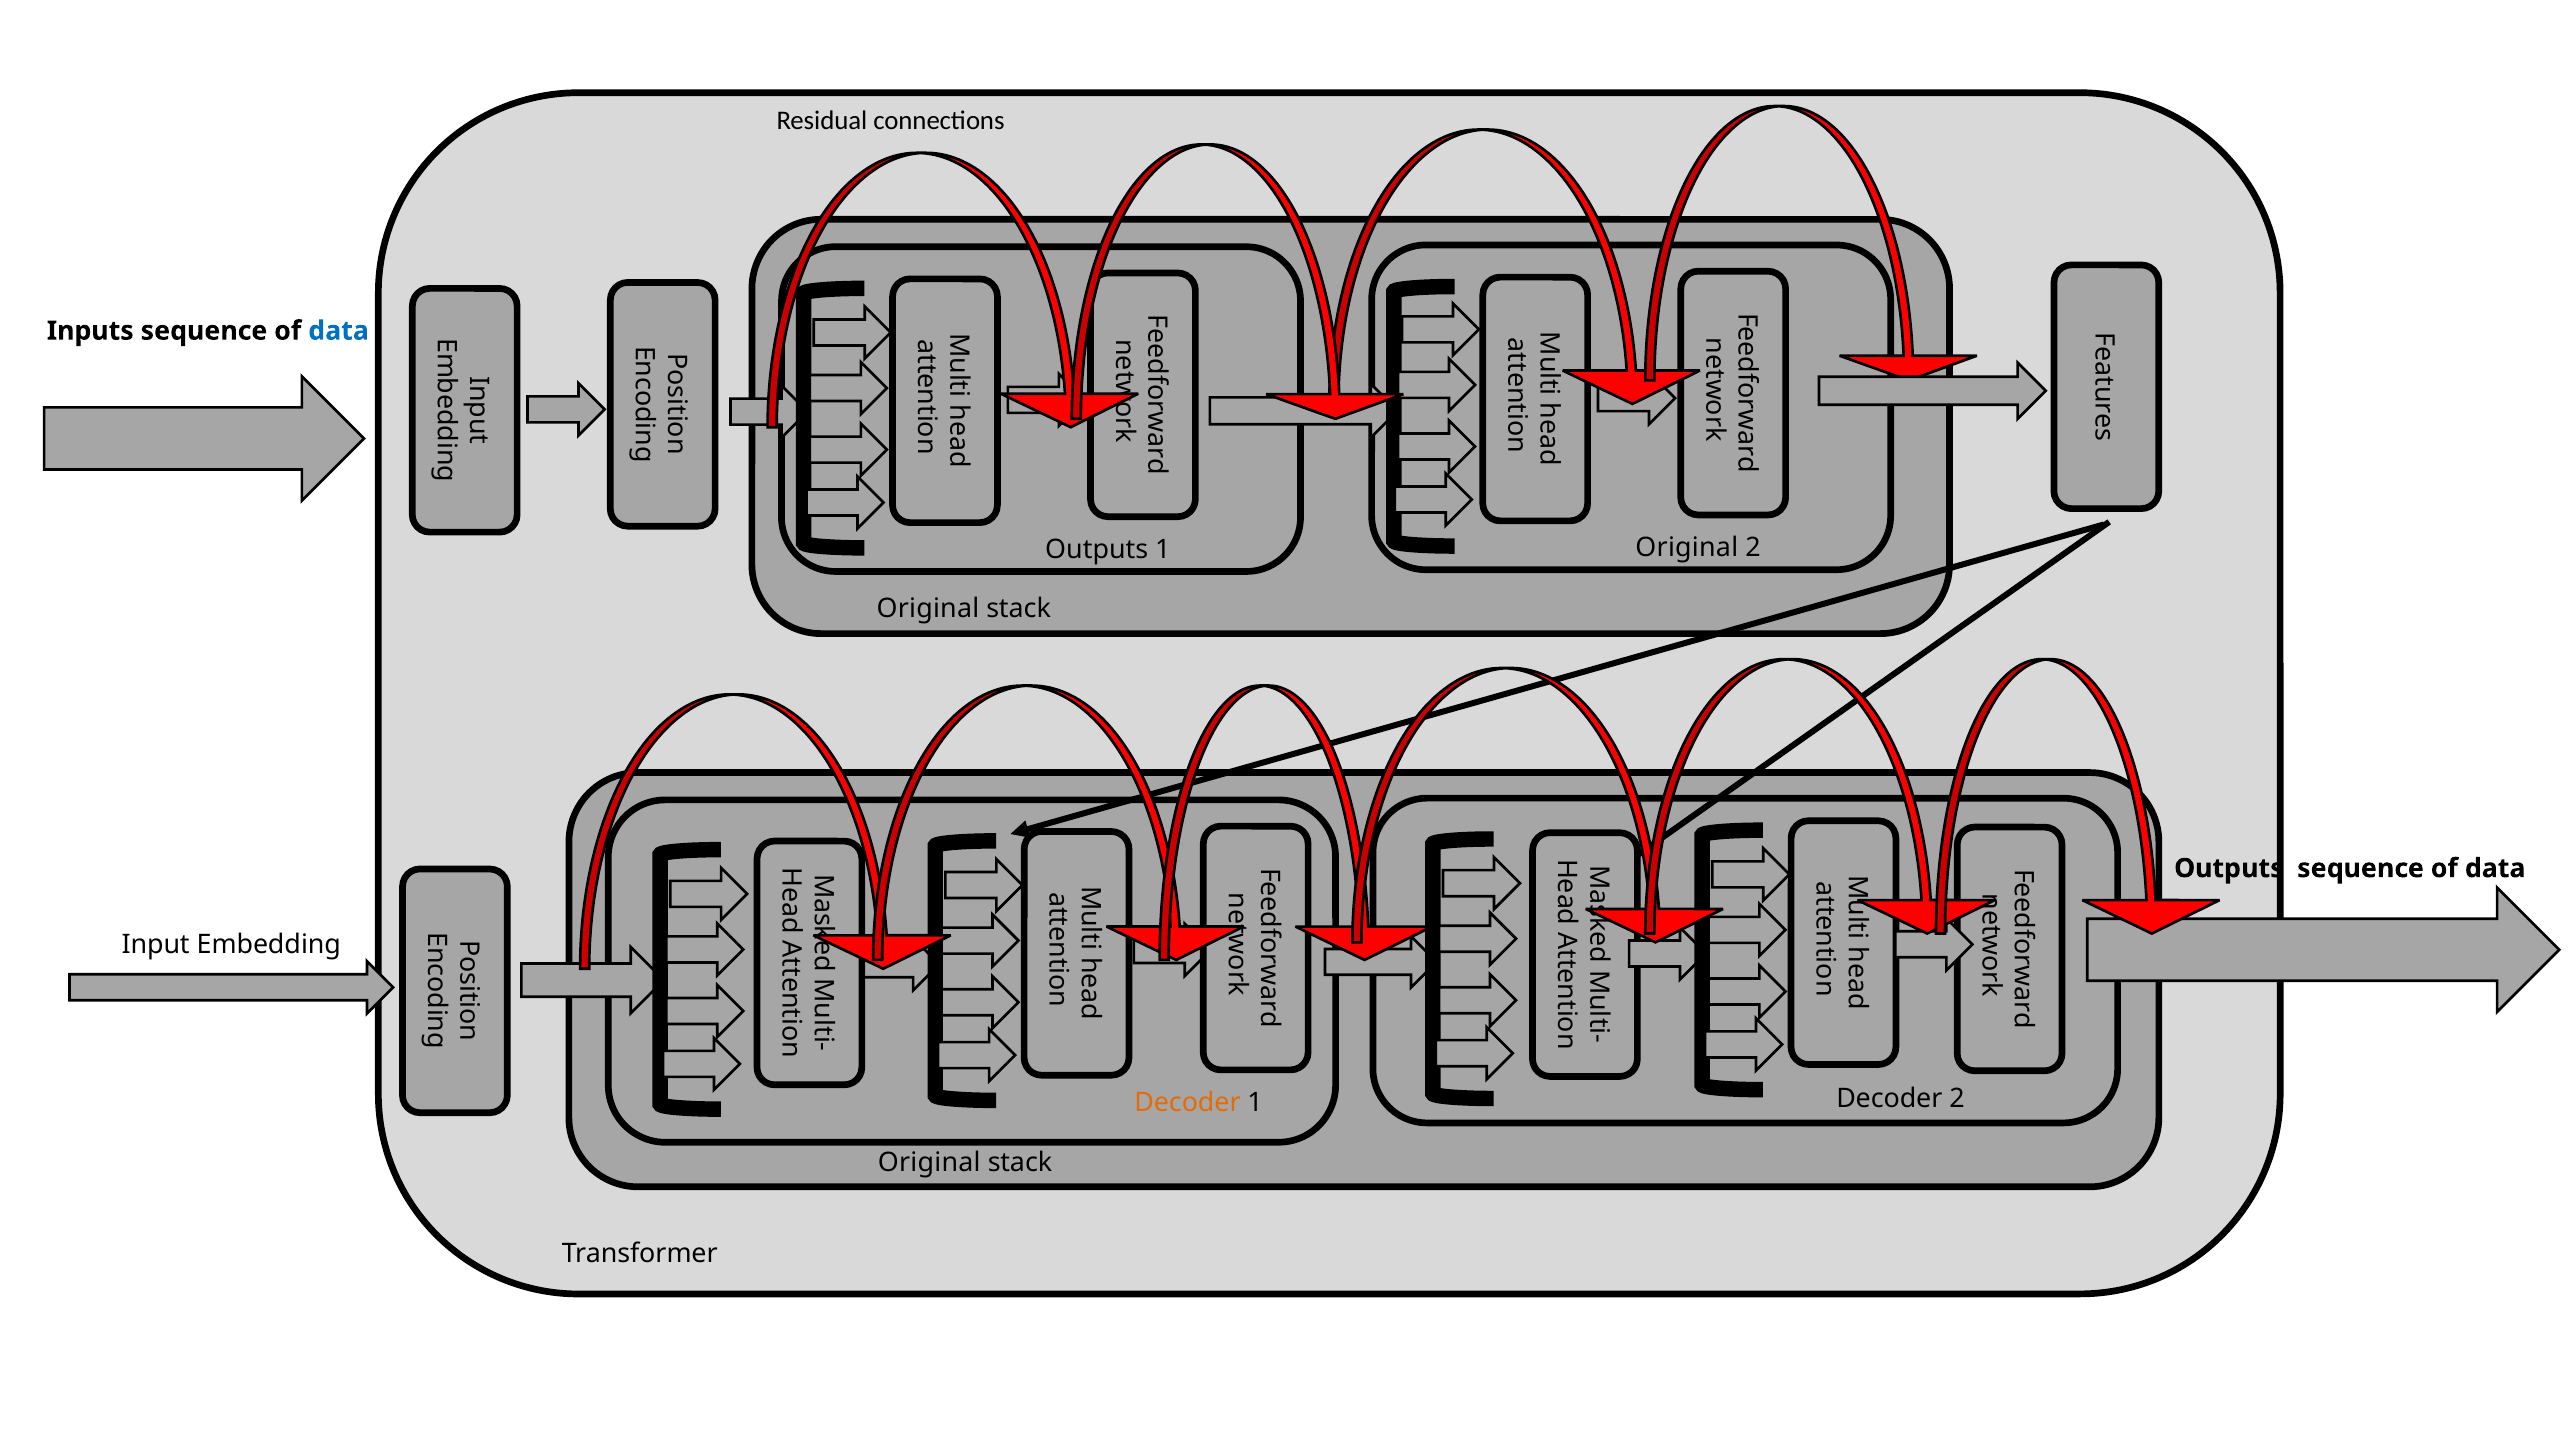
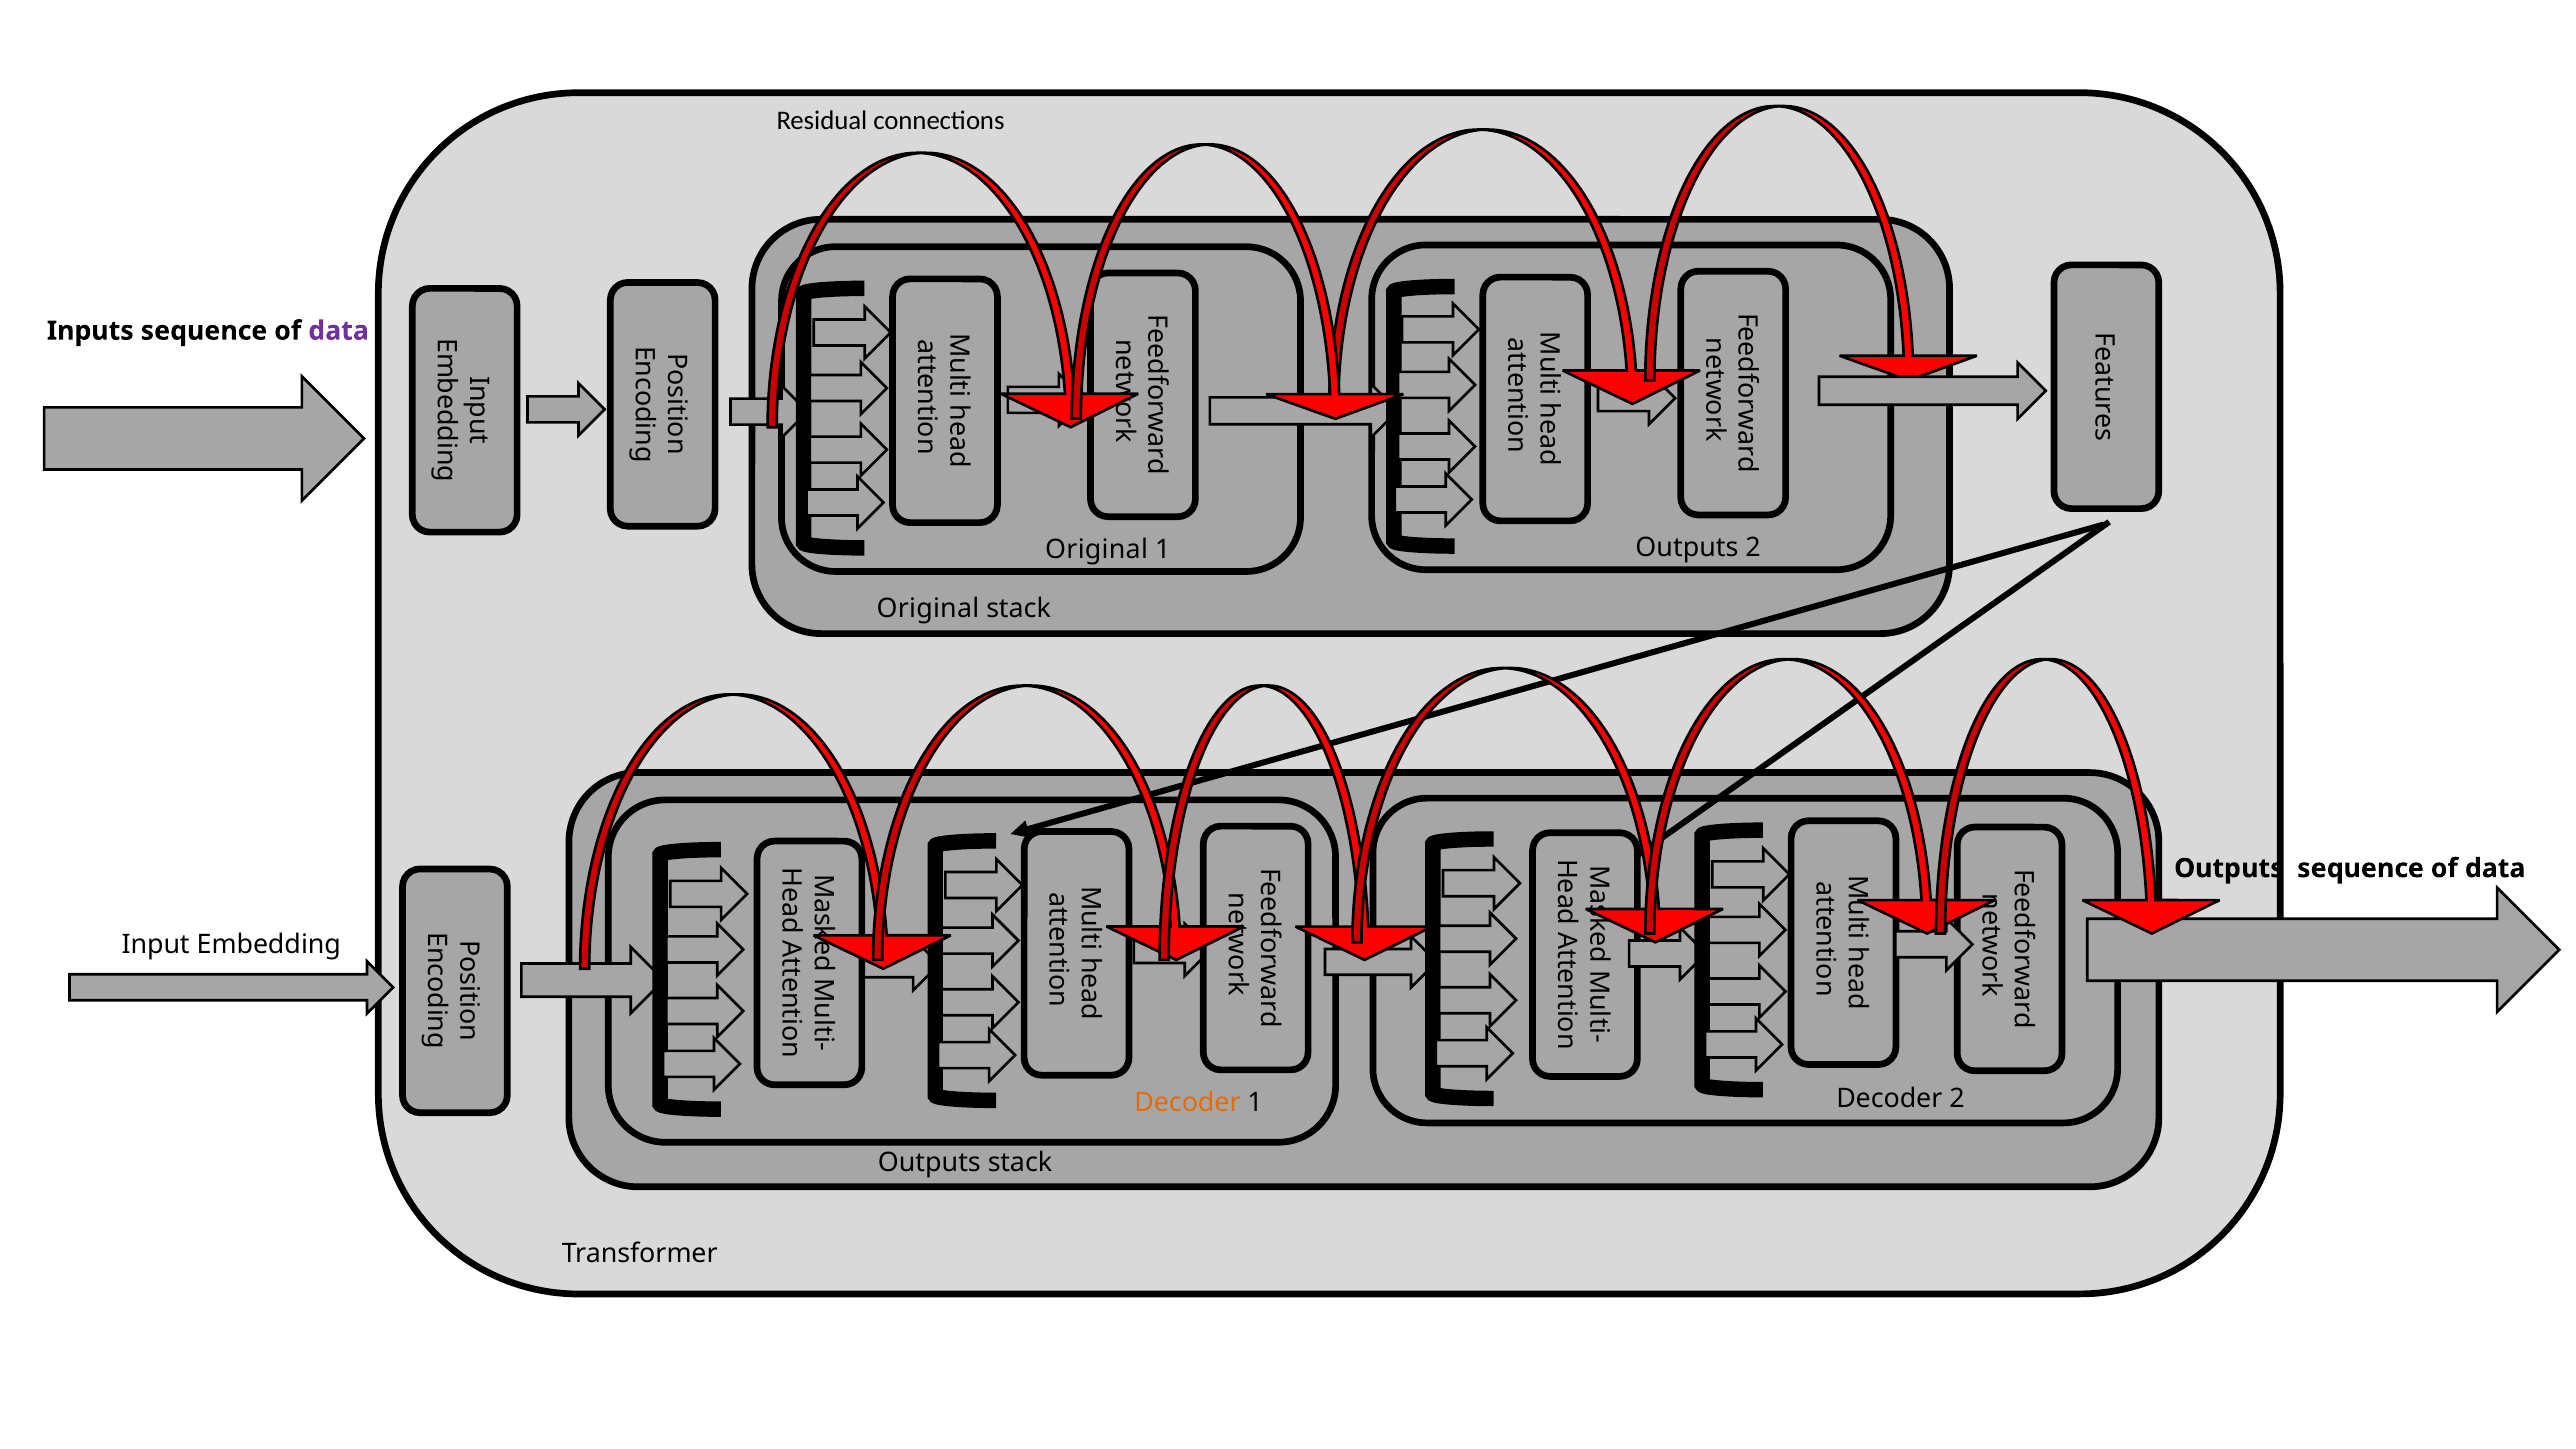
data colour: blue -> purple (339, 331)
Original: Original -> Outputs (1687, 548)
Outputs: Outputs -> Original (1097, 549)
Original: Original -> Outputs (929, 1162)
